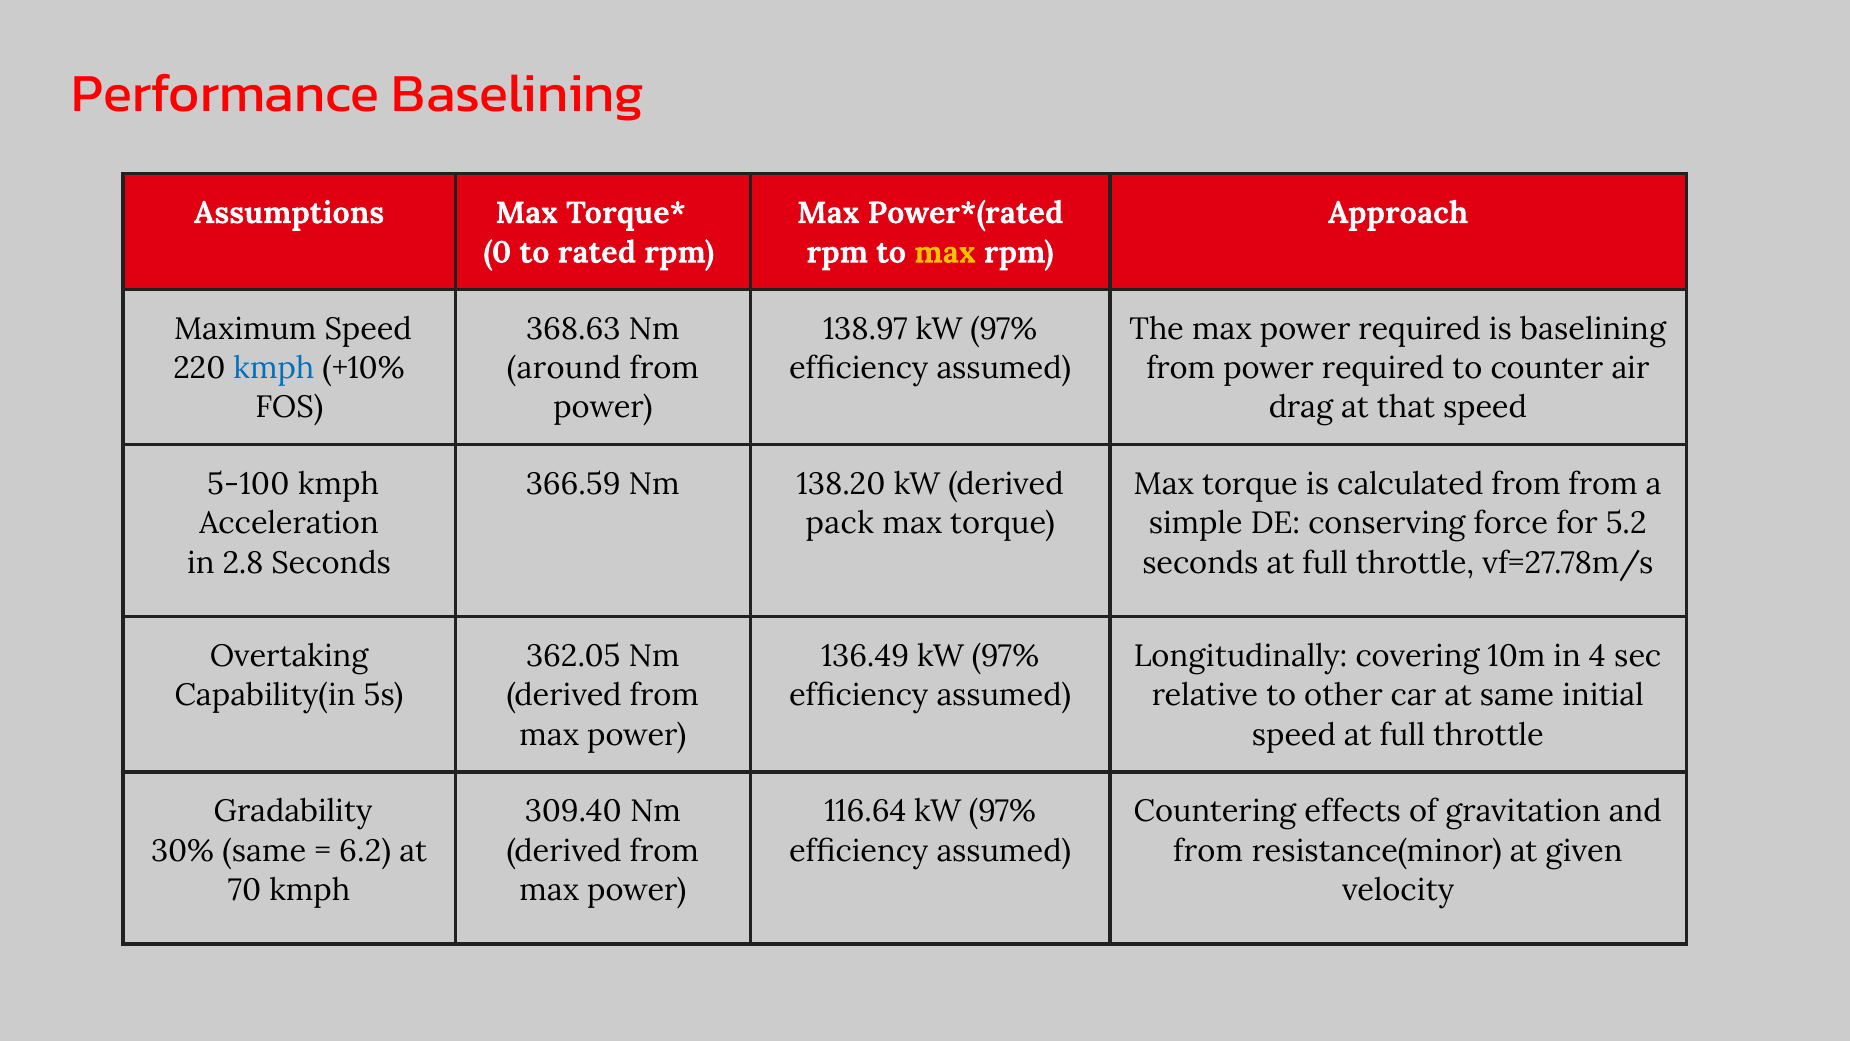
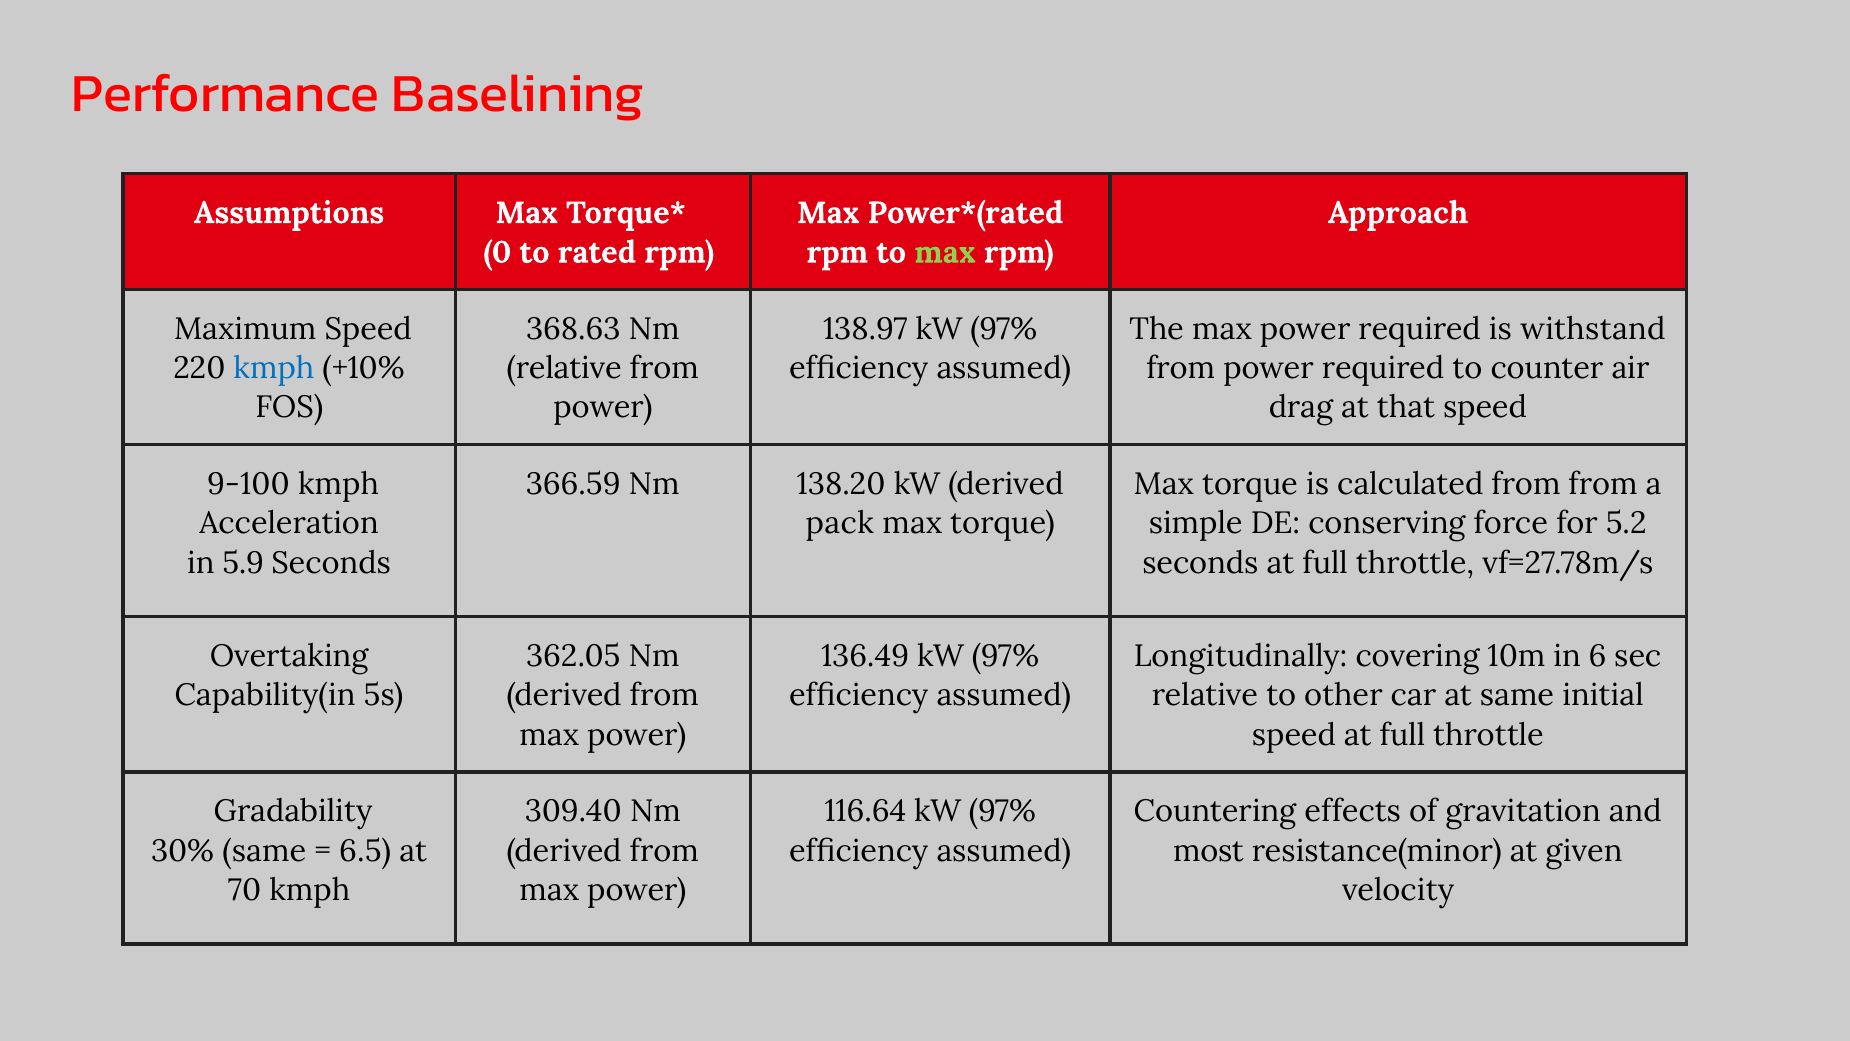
max colour: yellow -> light green (945, 252)
is baselining: baselining -> withstand (1593, 329)
around: around -> relative (564, 368)
5-100: 5-100 -> 9-100 (248, 484)
2.8: 2.8 -> 5.9 (243, 563)
4: 4 -> 6 (1598, 656)
6.2: 6.2 -> 6.5 (365, 851)
from: from -> most (1208, 851)
